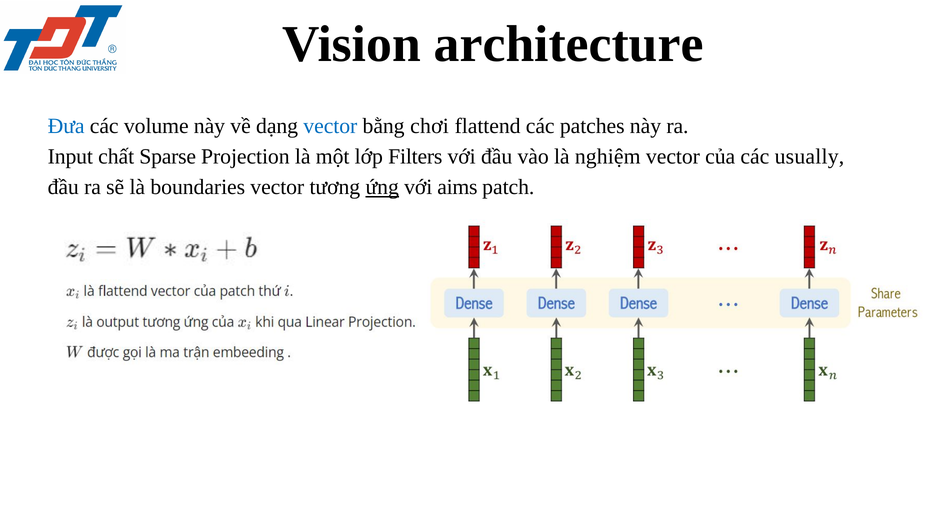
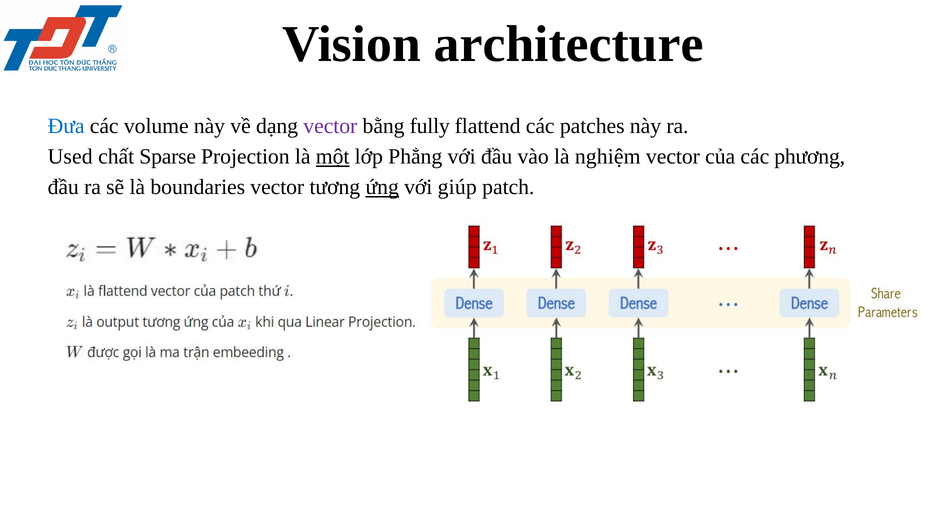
vector colour: blue -> purple (330, 126)
chơi: chơi -> fully (430, 126)
Input: Input -> Used (70, 157)
một underline: none -> present (333, 157)
Filters: Filters -> Phẳng (415, 157)
usually: usually -> phương (810, 157)
aims: aims -> giúp (457, 187)
